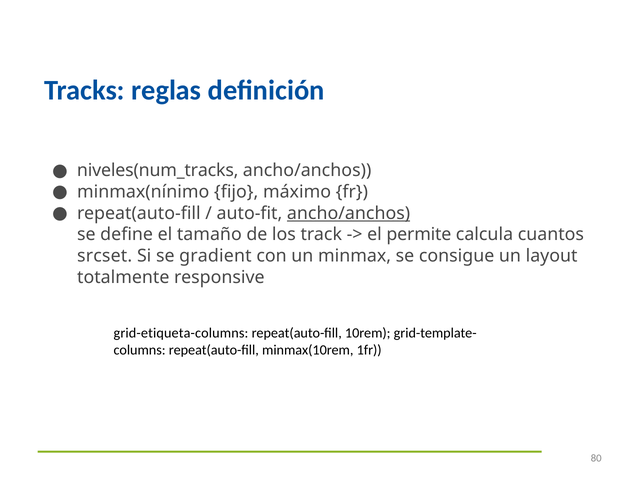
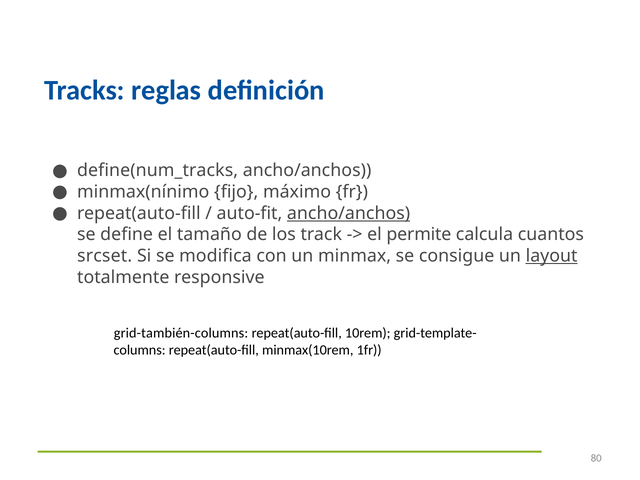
niveles(num_tracks: niveles(num_tracks -> define(num_tracks (158, 170)
gradient: gradient -> modifica (215, 256)
layout underline: none -> present (552, 256)
grid-etiqueta-columns: grid-etiqueta-columns -> grid-también-columns (181, 333)
